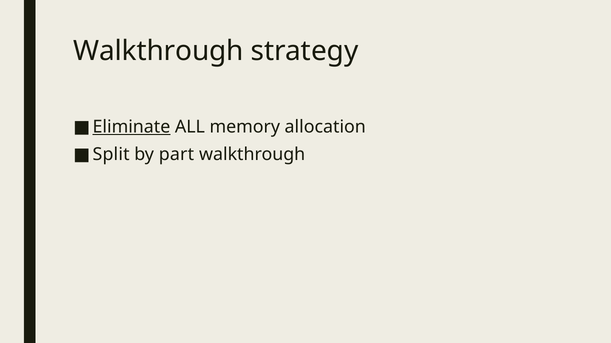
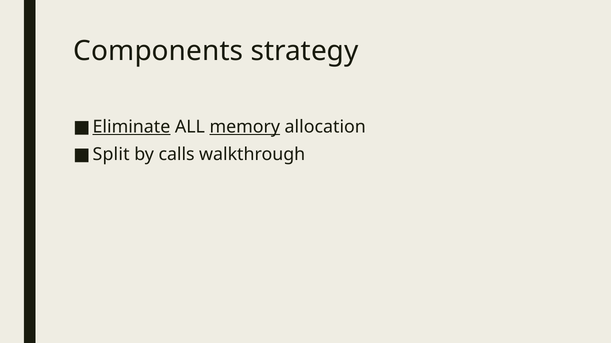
Walkthrough: Walkthrough -> Components (158, 51)
memory underline: none -> present (245, 127)
part: part -> calls (177, 155)
